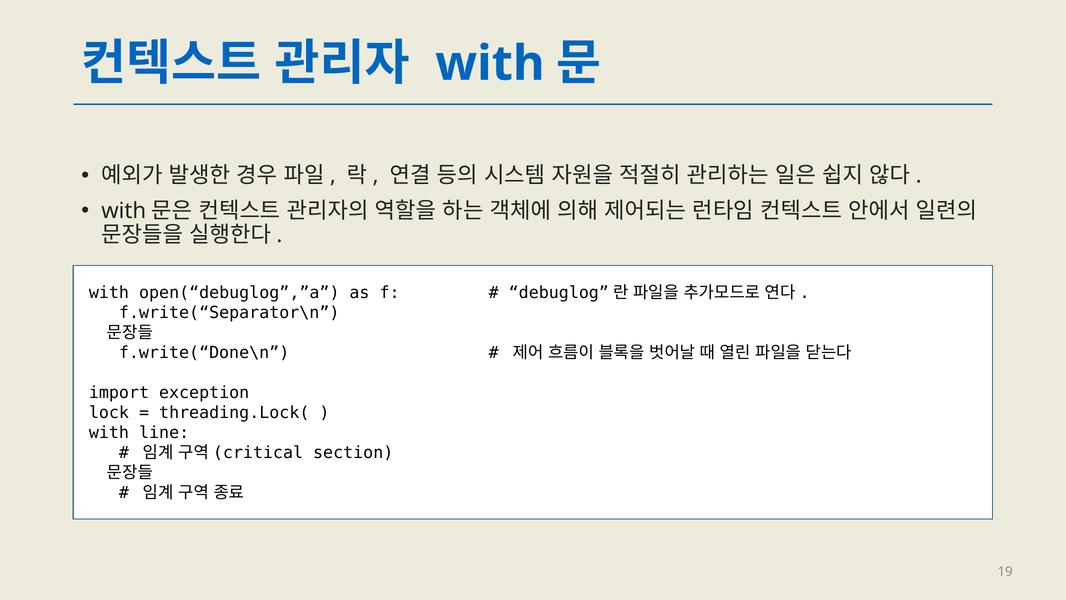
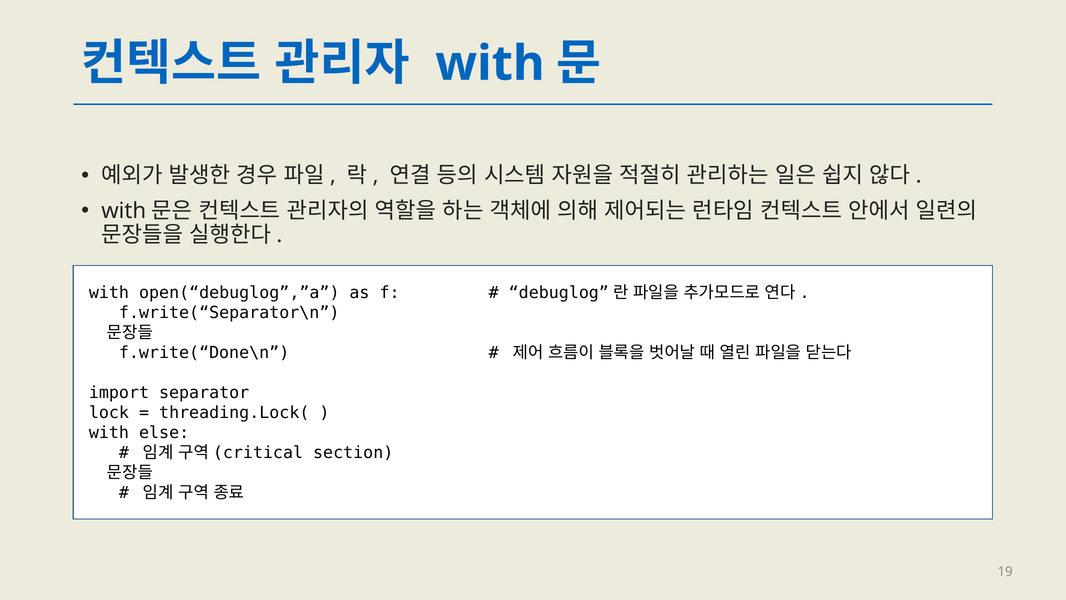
exception: exception -> separator (204, 392)
line: line -> else (164, 432)
